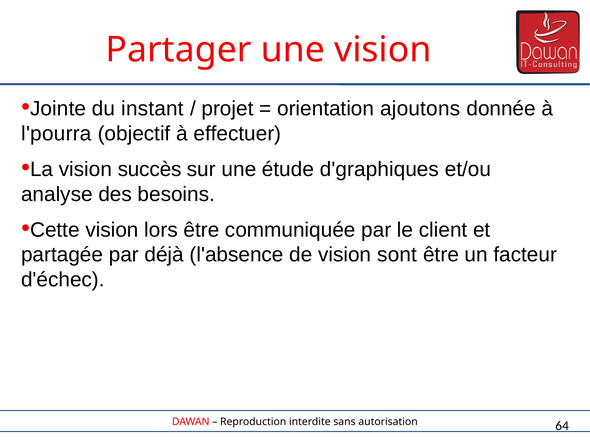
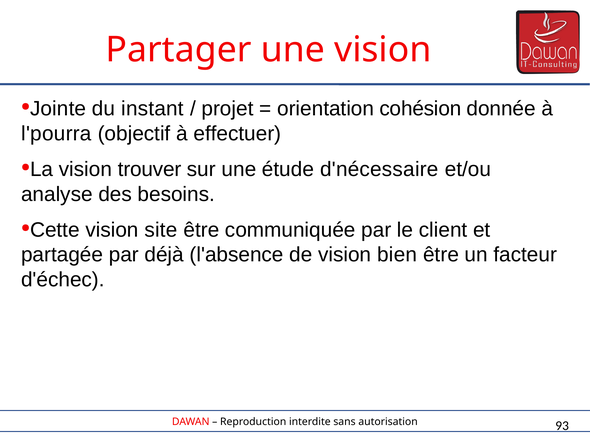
ajoutons: ajoutons -> cohésion (420, 109)
succès: succès -> trouver (150, 169)
d'graphiques: d'graphiques -> d'nécessaire (379, 169)
lors: lors -> site (161, 230)
sont: sont -> bien (397, 255)
64: 64 -> 93 (562, 426)
